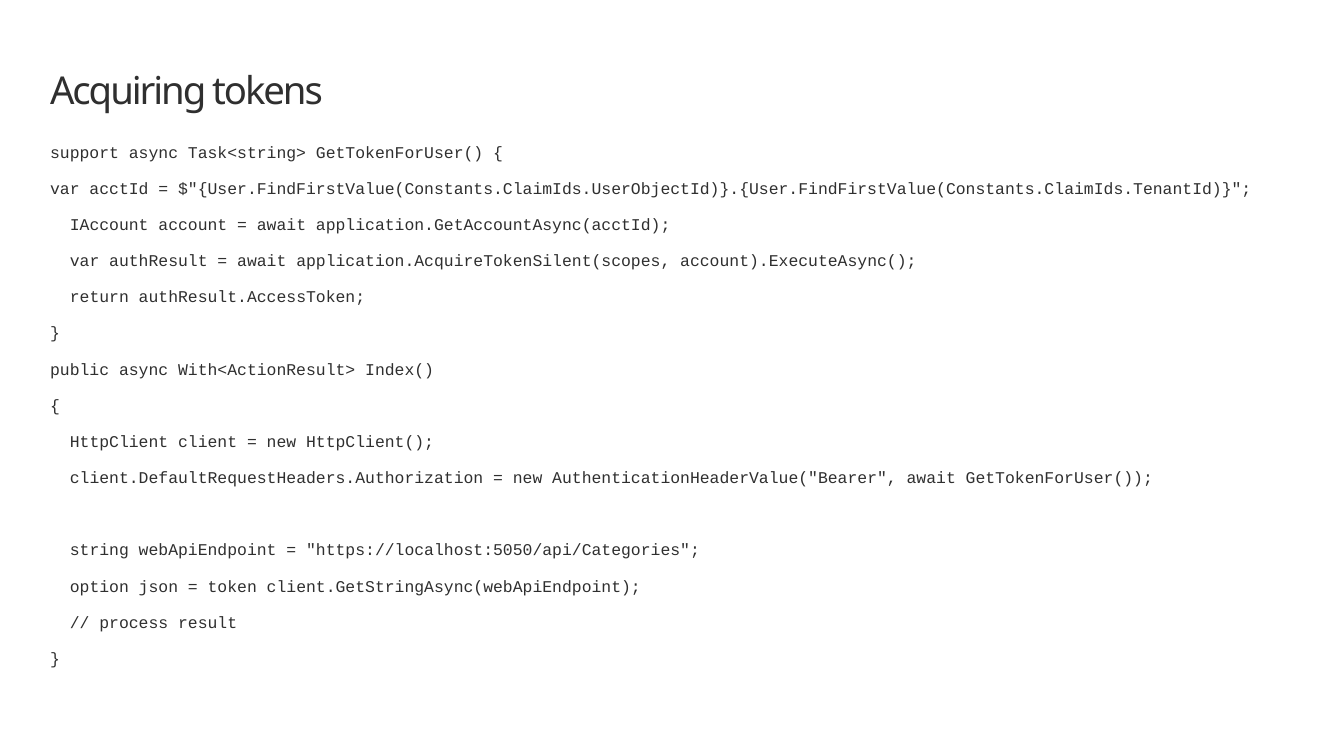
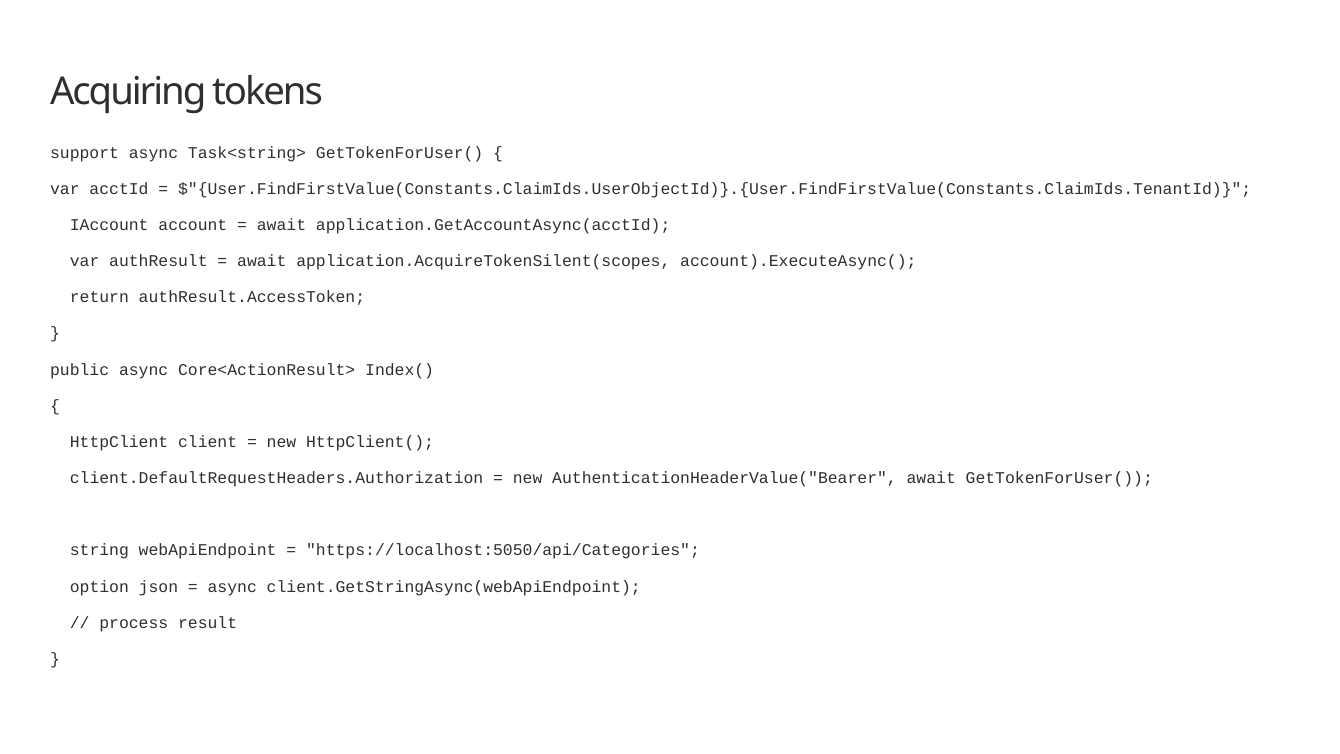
With<ActionResult>: With<ActionResult> -> Core<ActionResult> (267, 370)
token: token -> async (232, 586)
